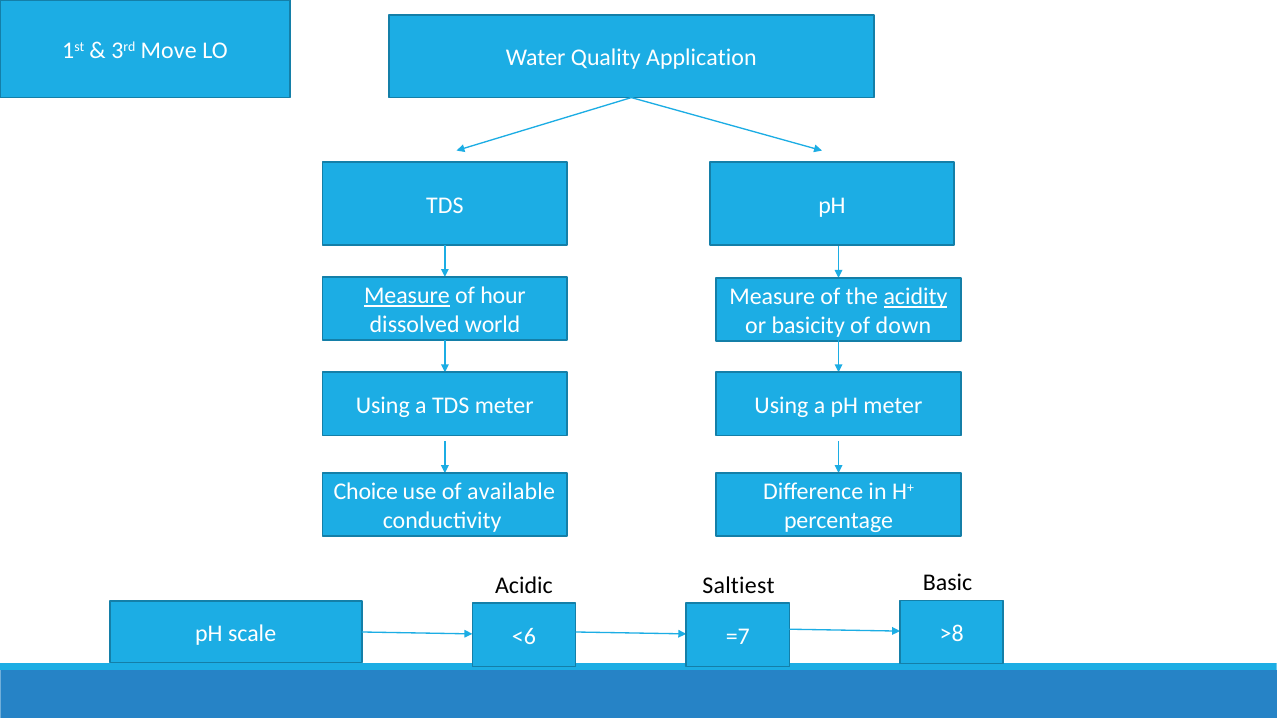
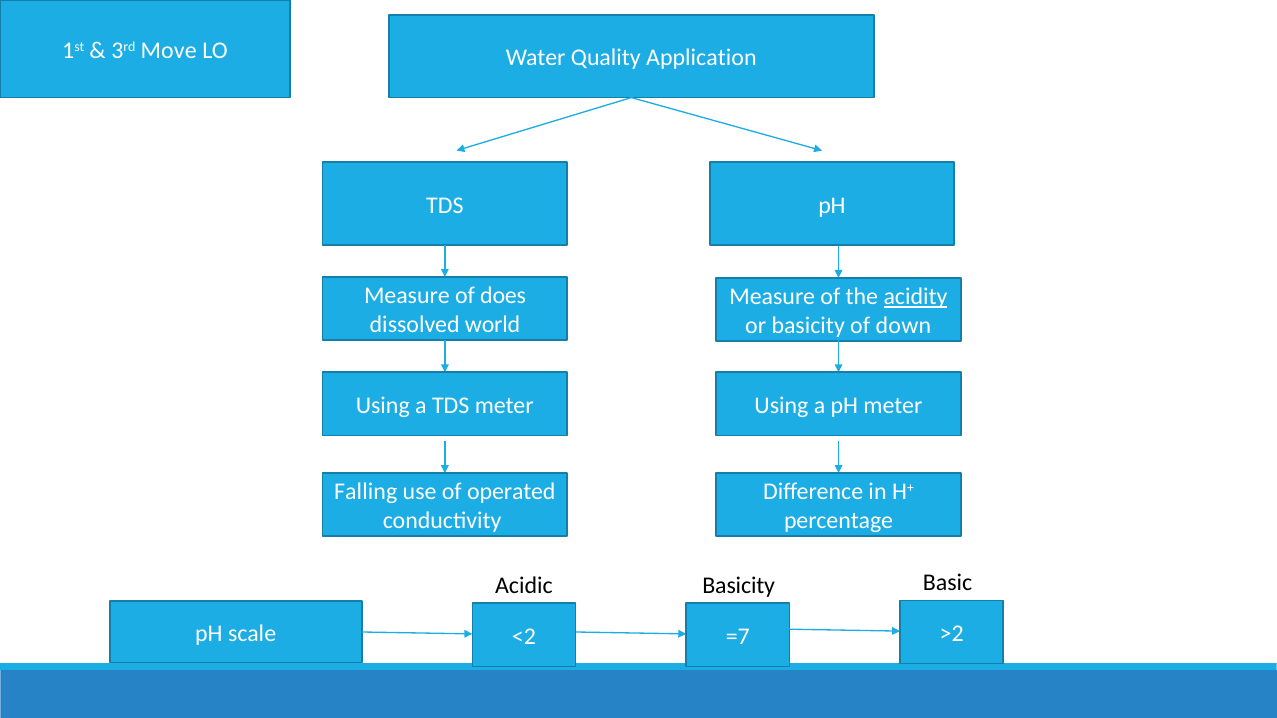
Measure underline: present -> none (407, 296)
hour: hour -> does (503, 296)
Choice: Choice -> Falling (366, 492)
available: available -> operated (511, 492)
Acidic Saltiest: Saltiest -> Basicity (739, 586)
<6: <6 -> <2 (524, 637)
>8: >8 -> >2 (952, 634)
